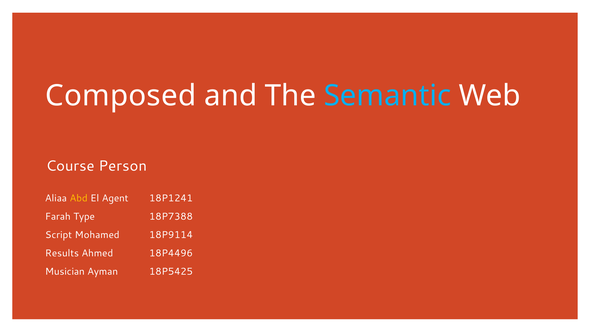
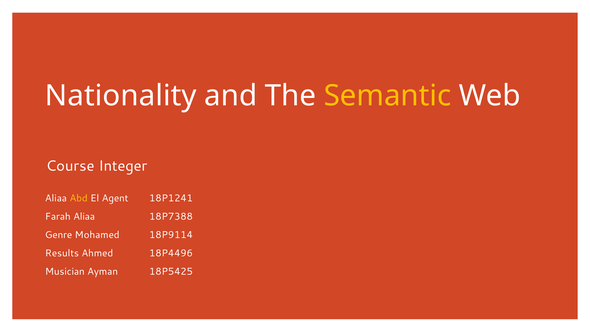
Composed: Composed -> Nationality (121, 96)
Semantic colour: light blue -> yellow (387, 96)
Person: Person -> Integer (123, 166)
Farah Type: Type -> Aliaa (84, 216)
Script: Script -> Genre (59, 235)
